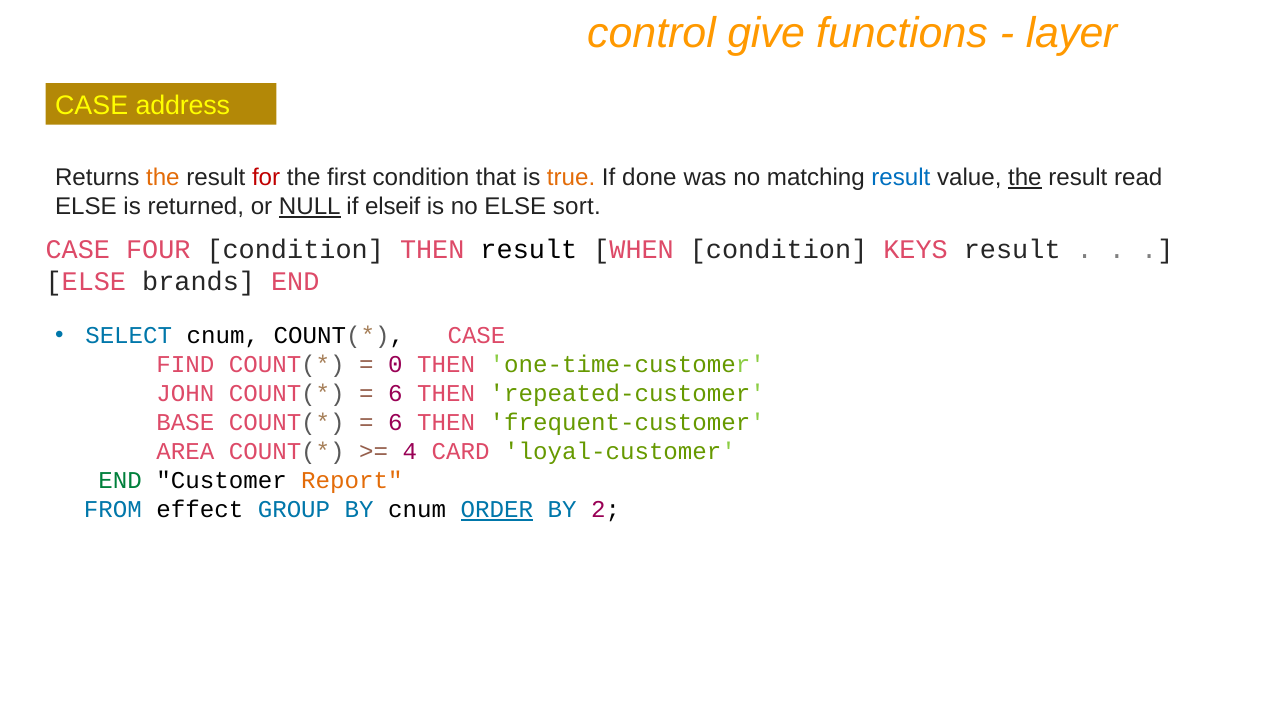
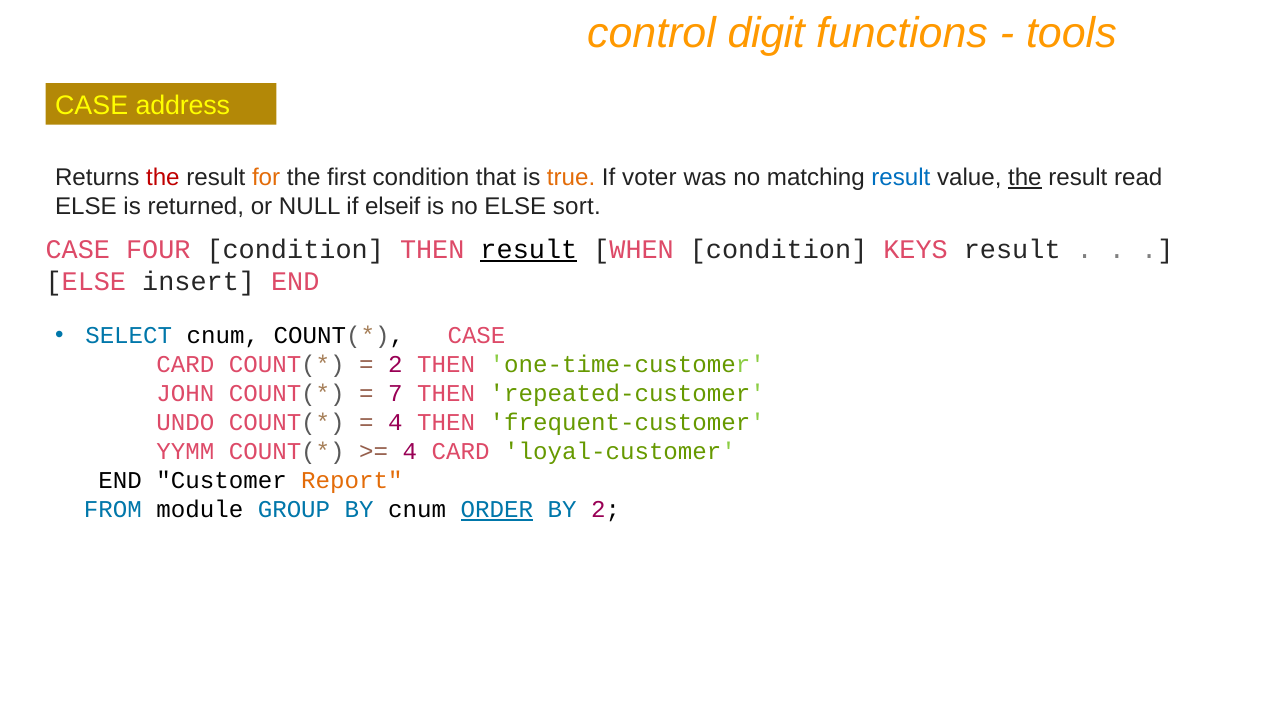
give: give -> digit (766, 34)
layer: layer -> tools (1071, 34)
the colour: orange -> red (163, 178)
for colour: red -> orange (266, 178)
done: done -> voter (649, 178)
NULL underline: present -> none (310, 207)
result underline: none -> present (529, 250)
brands: brands -> insert (199, 282)
FIND: FIND -> CARD (185, 365)
0: 0 -> 2 (395, 365)
6: 6 -> 7 (395, 394)
BASE: BASE -> UNDO (185, 423)
6: 6 -> 4 (395, 423)
AREA: AREA -> YYMM (185, 452)
END colour: green -> black (120, 481)
effect: effect -> module (200, 510)
